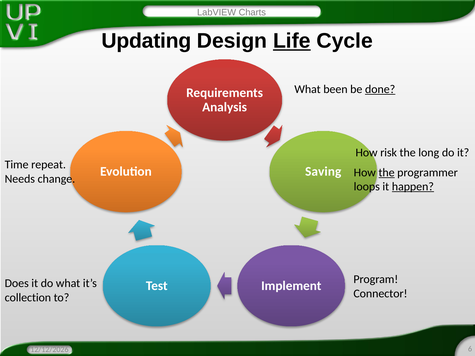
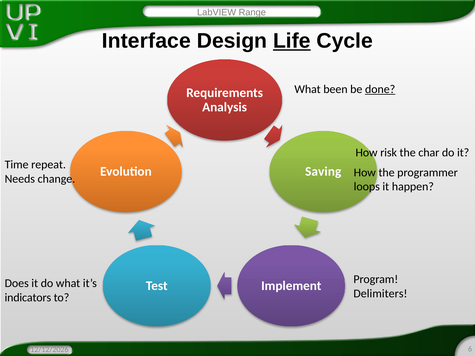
Charts: Charts -> Range (252, 12)
Updating: Updating -> Interface (146, 41)
long: long -> char (429, 153)
the underline: present -> none (387, 173)
happen underline: present -> none (413, 187)
Connector: Connector -> Delimiters (380, 294)
collection: collection -> indicators (28, 298)
